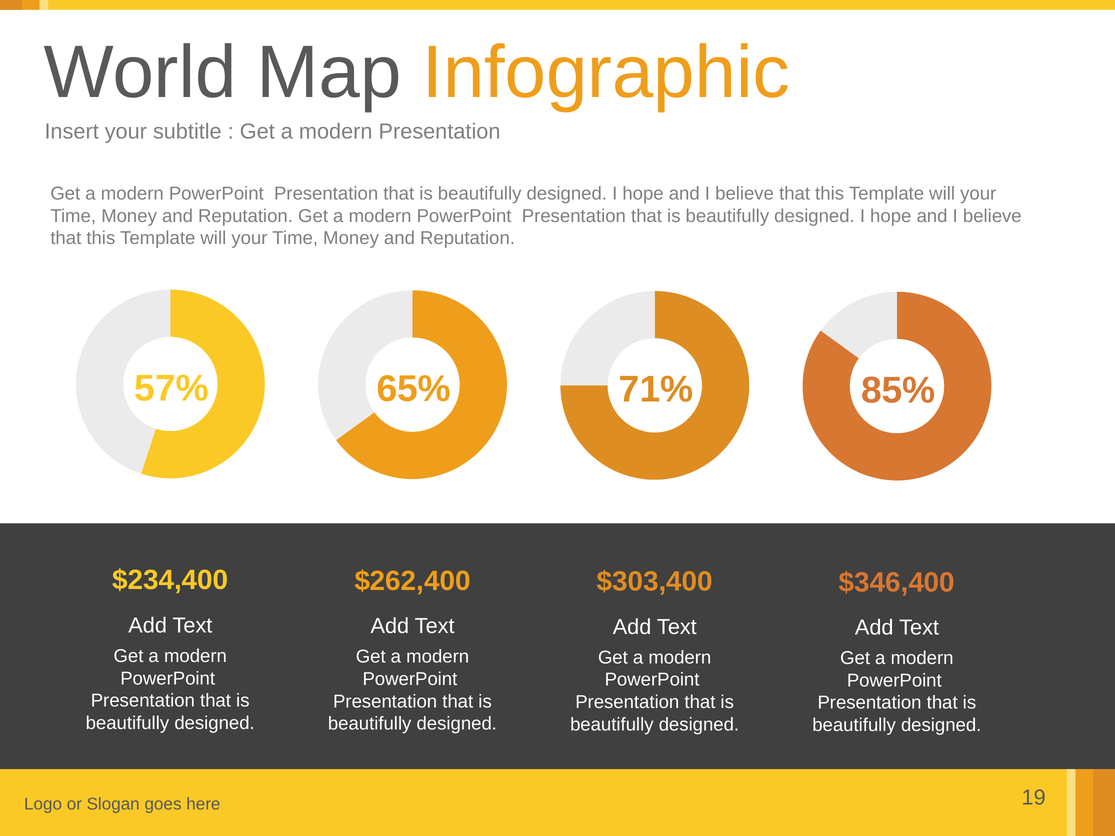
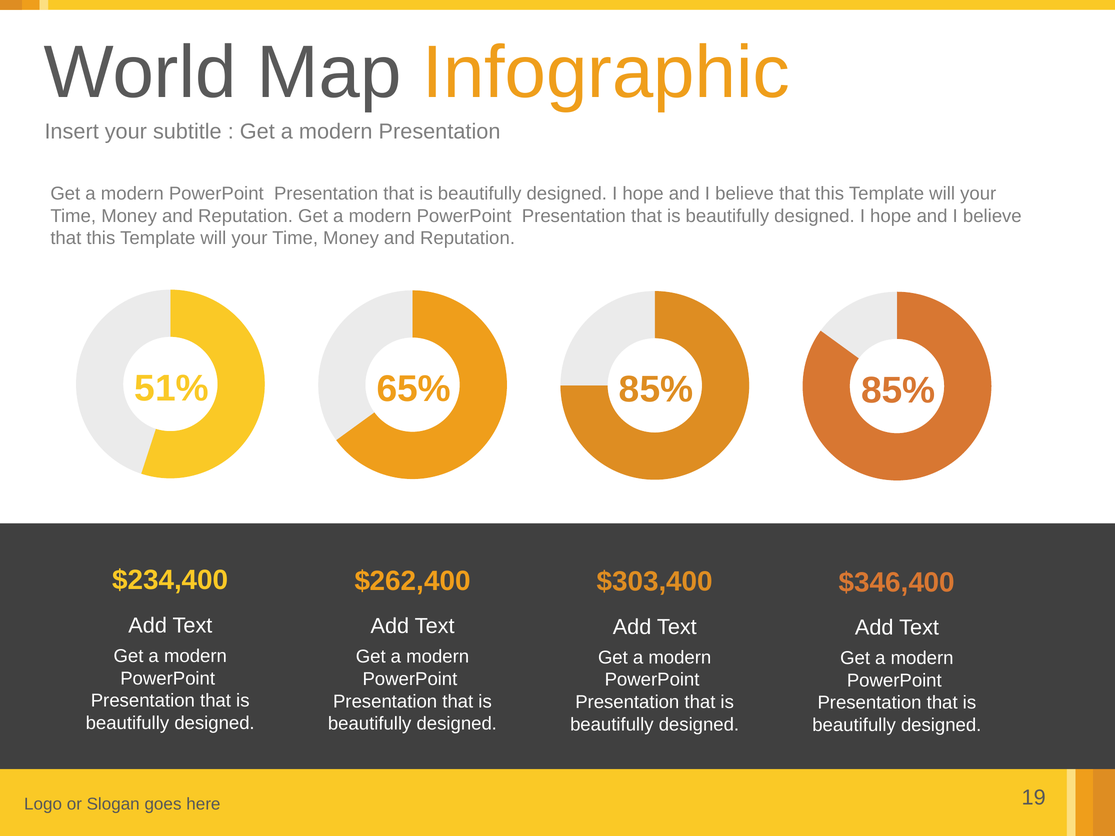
57%: 57% -> 51% (172, 388)
71%: 71% -> 85% (656, 390)
